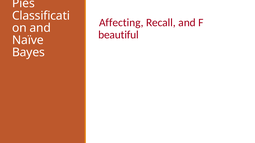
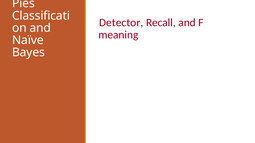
Affecting: Affecting -> Detector (121, 23)
beautiful: beautiful -> meaning (118, 35)
